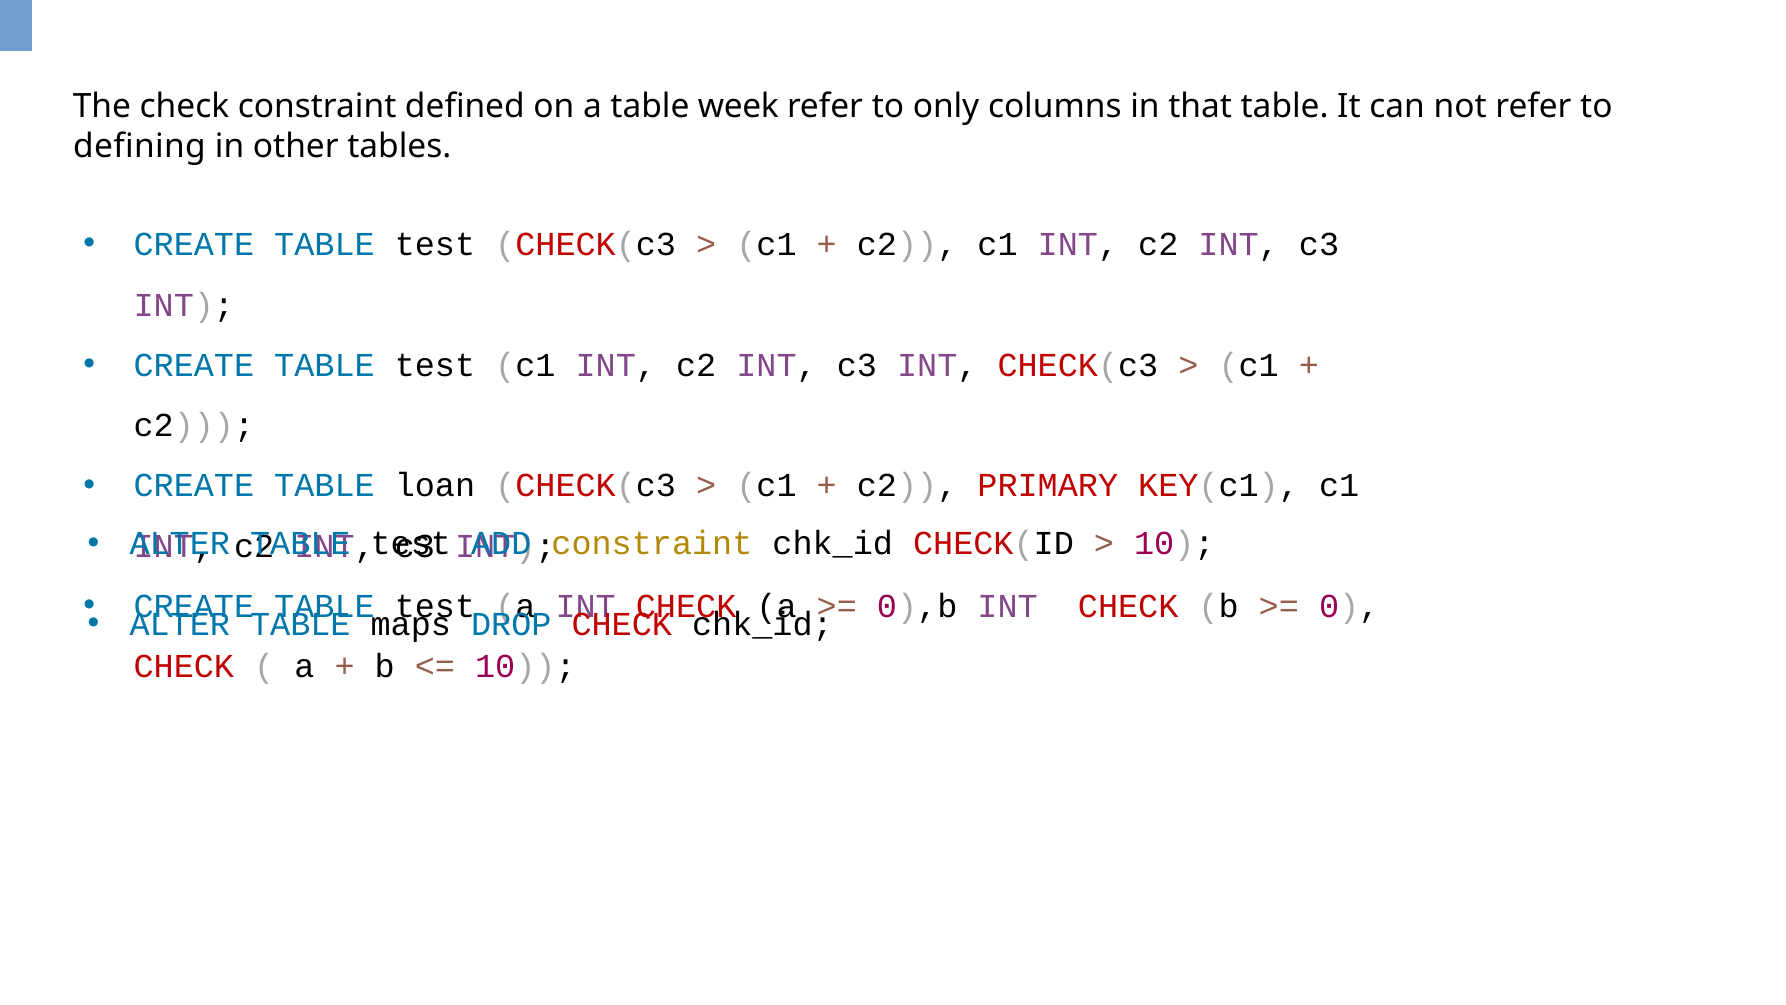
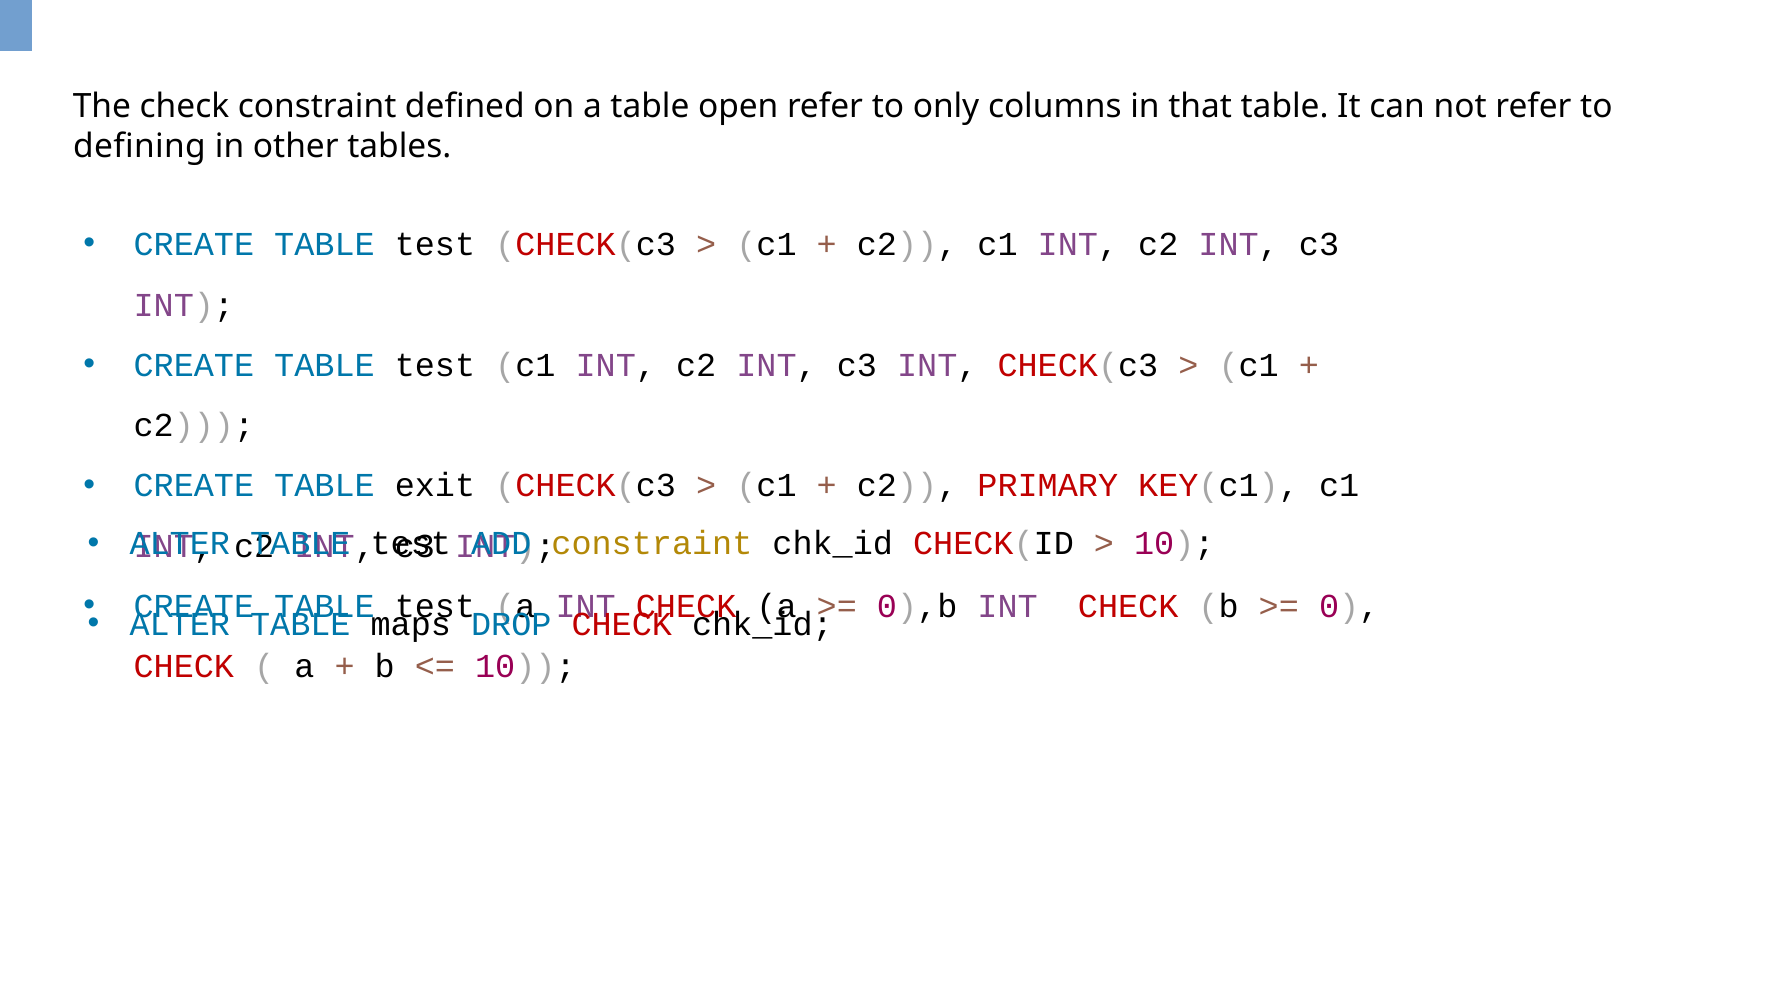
week: week -> open (738, 106)
loan: loan -> exit (435, 486)
